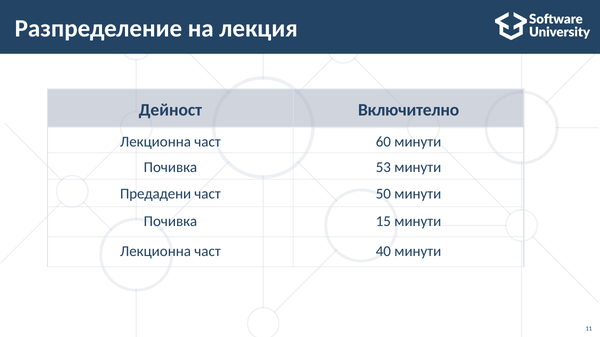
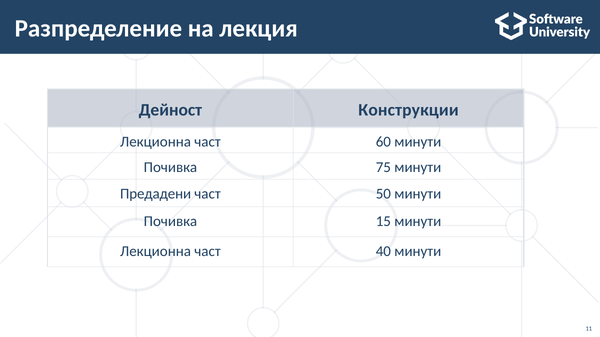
Включително: Включително -> Конструкции (408, 110)
53: 53 -> 75 (383, 168)
